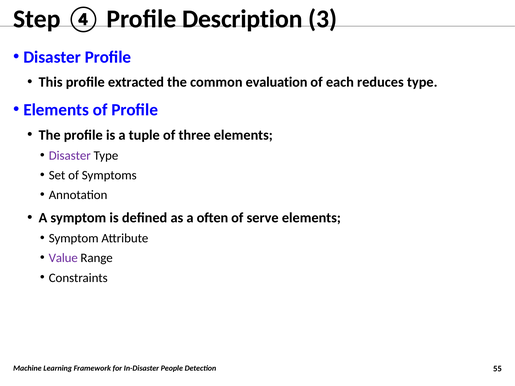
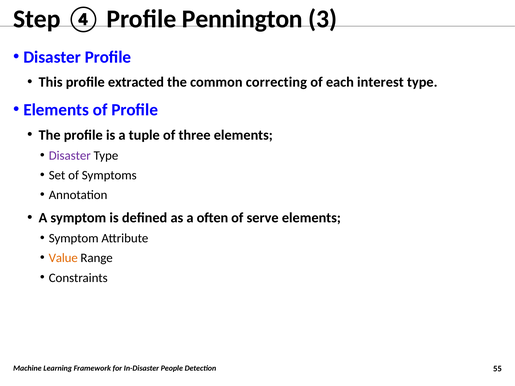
Description: Description -> Pennington (242, 19)
evaluation: evaluation -> correcting (276, 82)
reduces: reduces -> interest (380, 82)
Value colour: purple -> orange (63, 258)
